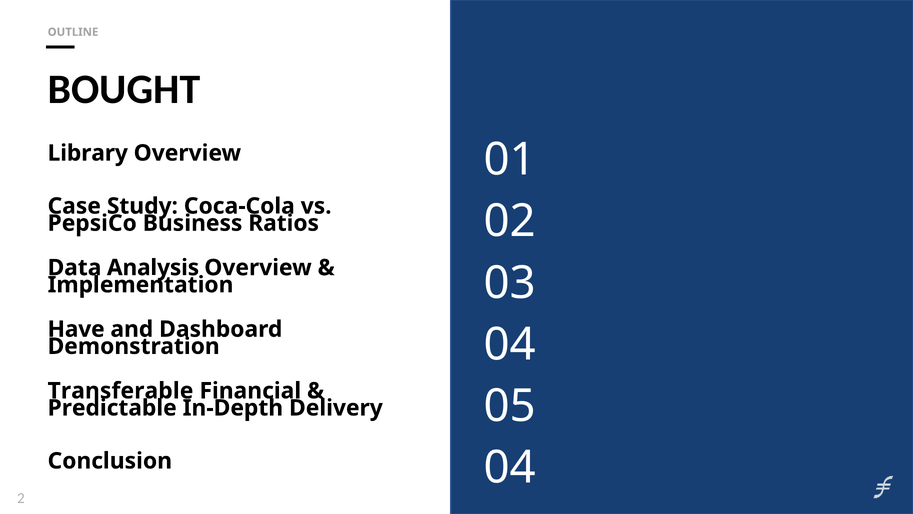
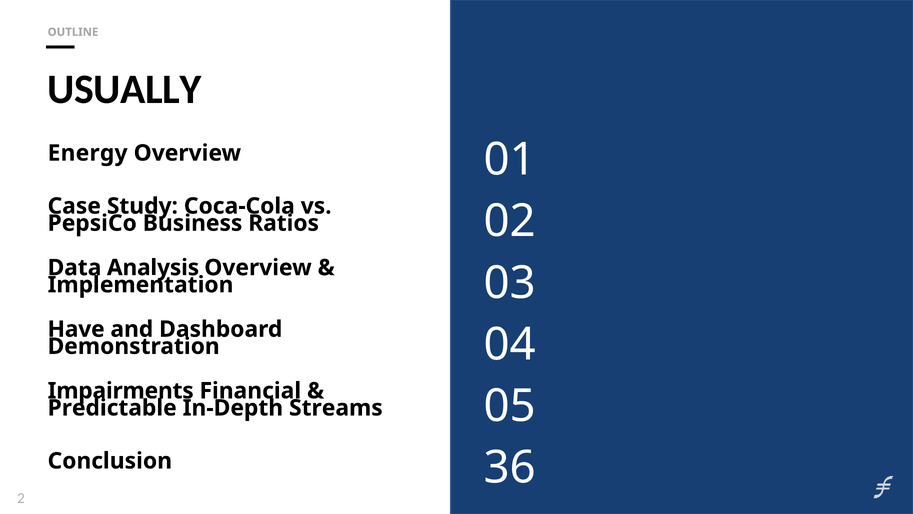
BOUGHT: BOUGHT -> USUALLY (124, 89)
Library: Library -> Energy (88, 153)
Transferable: Transferable -> Impairments (121, 391)
Delivery: Delivery -> Streams (336, 408)
Conclusion 04: 04 -> 36 (510, 467)
